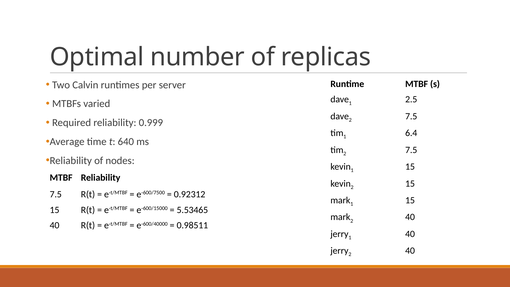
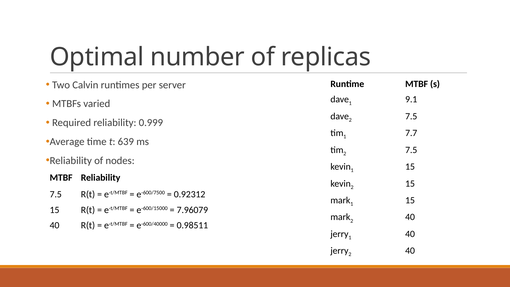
2.5: 2.5 -> 9.1 (411, 99)
6.4: 6.4 -> 7.7 (411, 133)
640: 640 -> 639 (126, 142)
5.53465: 5.53465 -> 7.96079 (192, 210)
